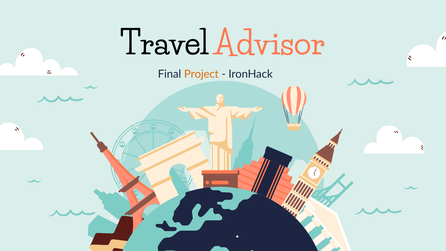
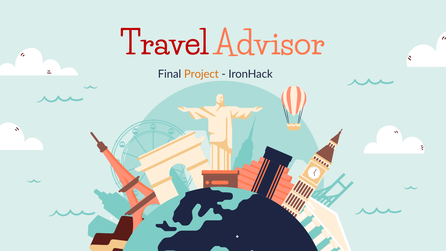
Travel colour: black -> red (165, 44)
